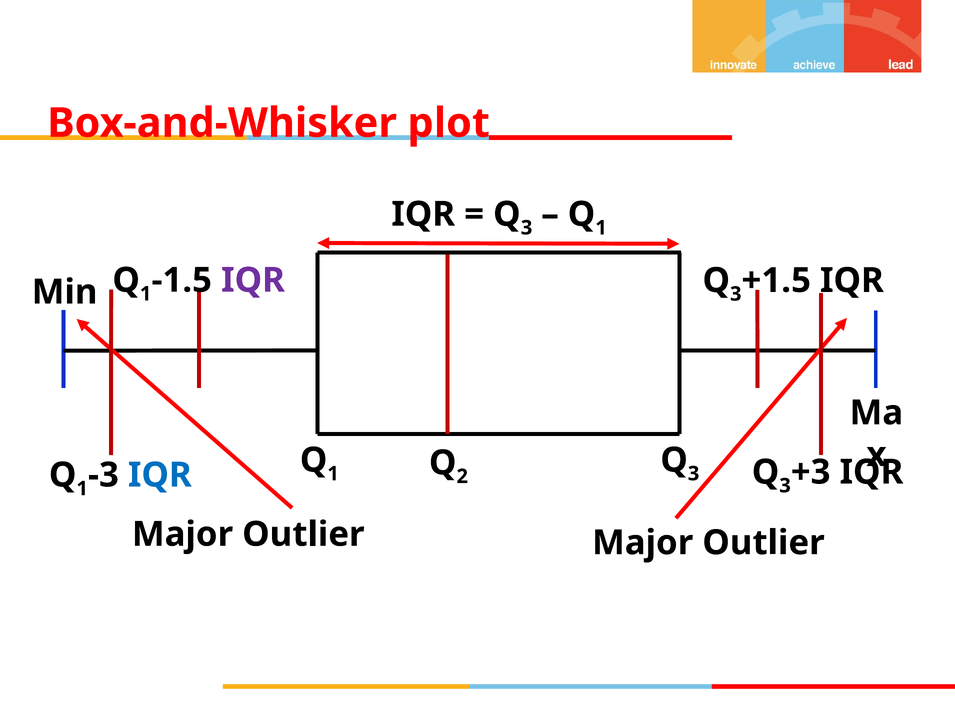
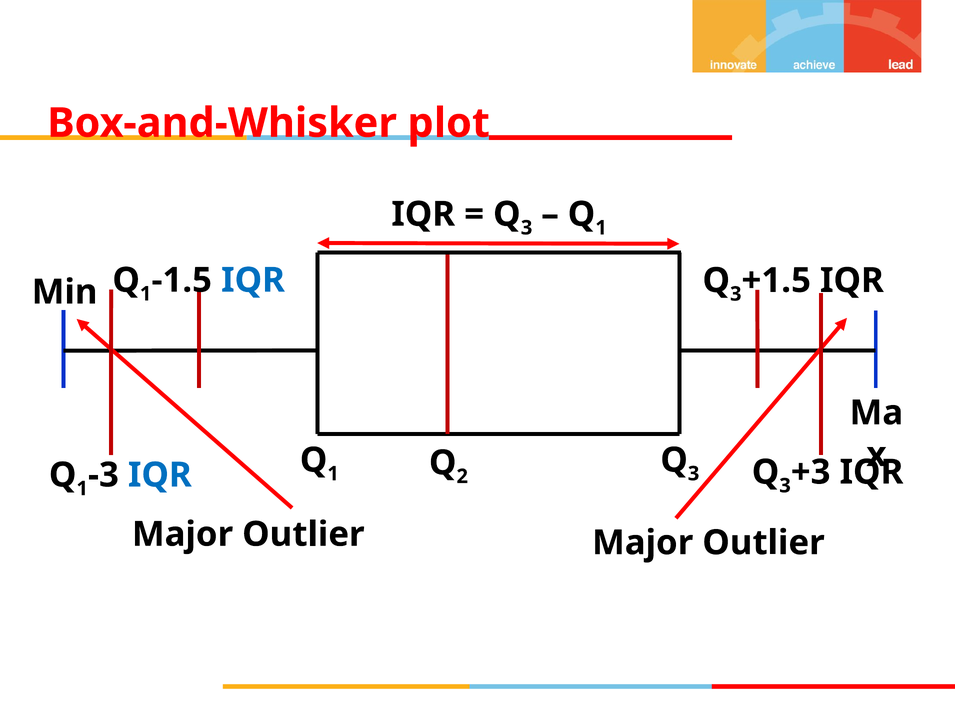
IQR colour: purple -> blue (253, 280)
